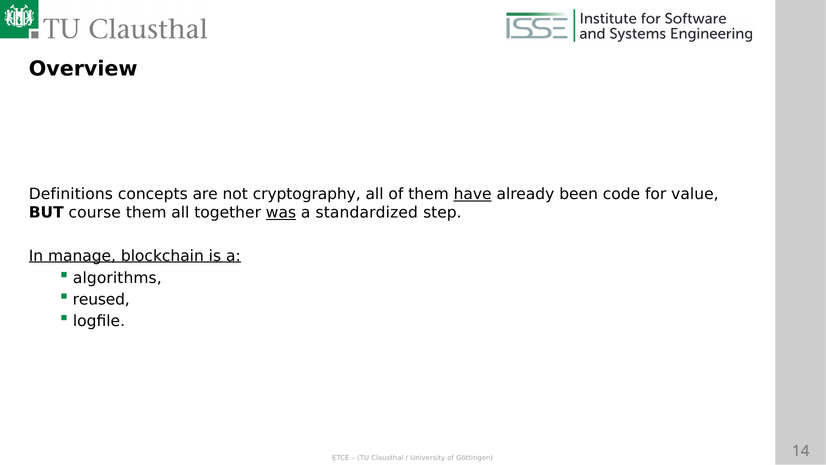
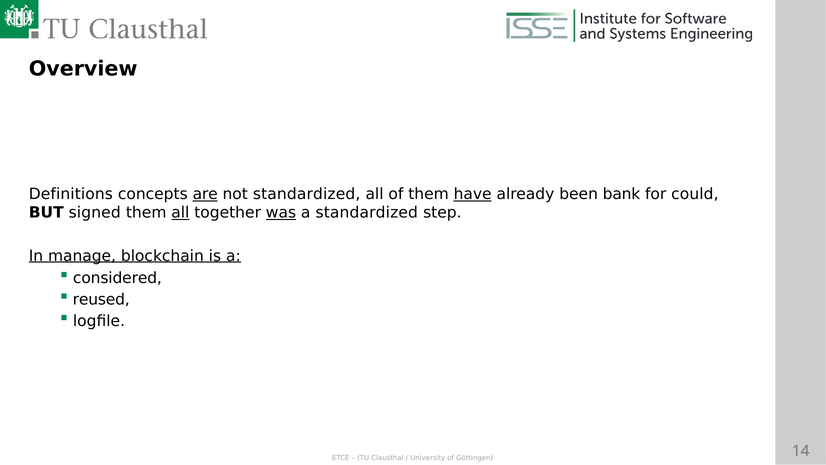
are underline: none -> present (205, 194)
not cryptography: cryptography -> standardized (307, 194)
code: code -> bank (622, 194)
value: value -> could (695, 194)
course: course -> signed (95, 213)
all underline: none -> present (180, 213)
algorithms: algorithms -> considered (117, 278)
